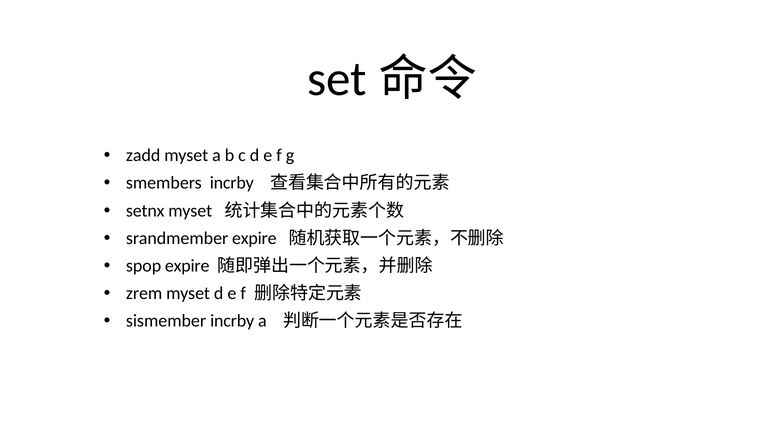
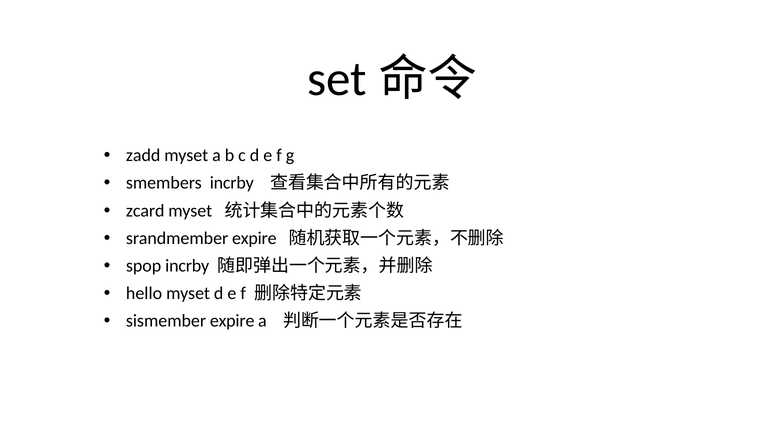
setnx: setnx -> zcard (145, 211)
spop expire: expire -> incrby (187, 266)
zrem: zrem -> hello (144, 293)
sismember incrby: incrby -> expire (232, 321)
